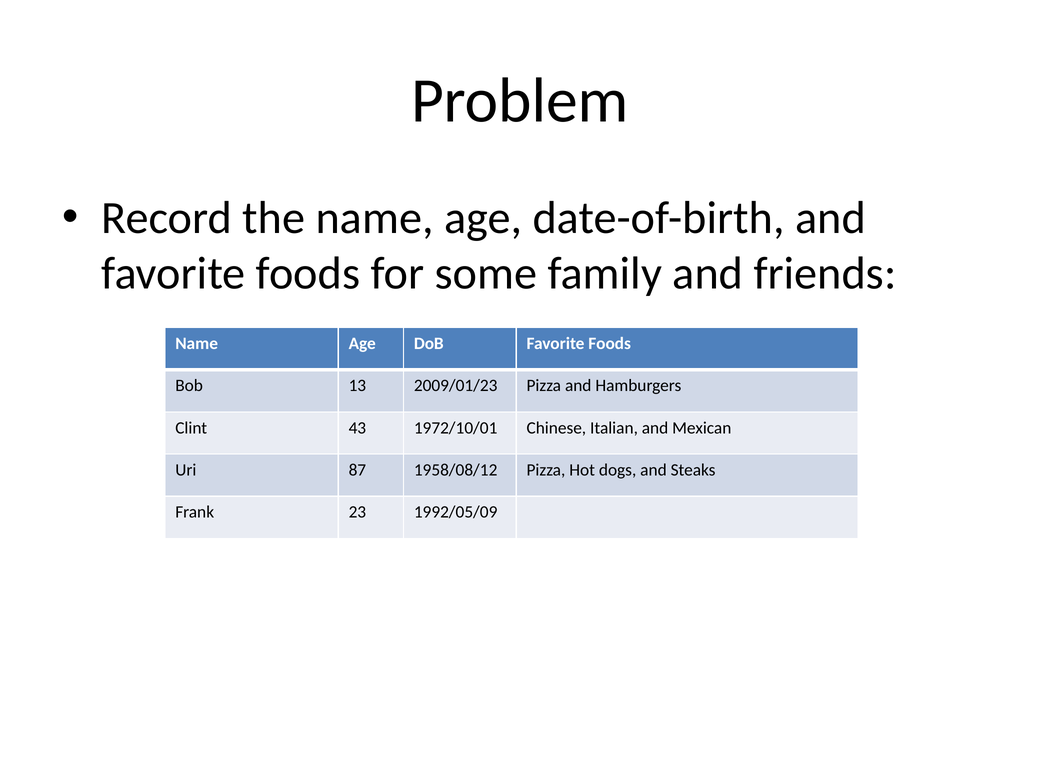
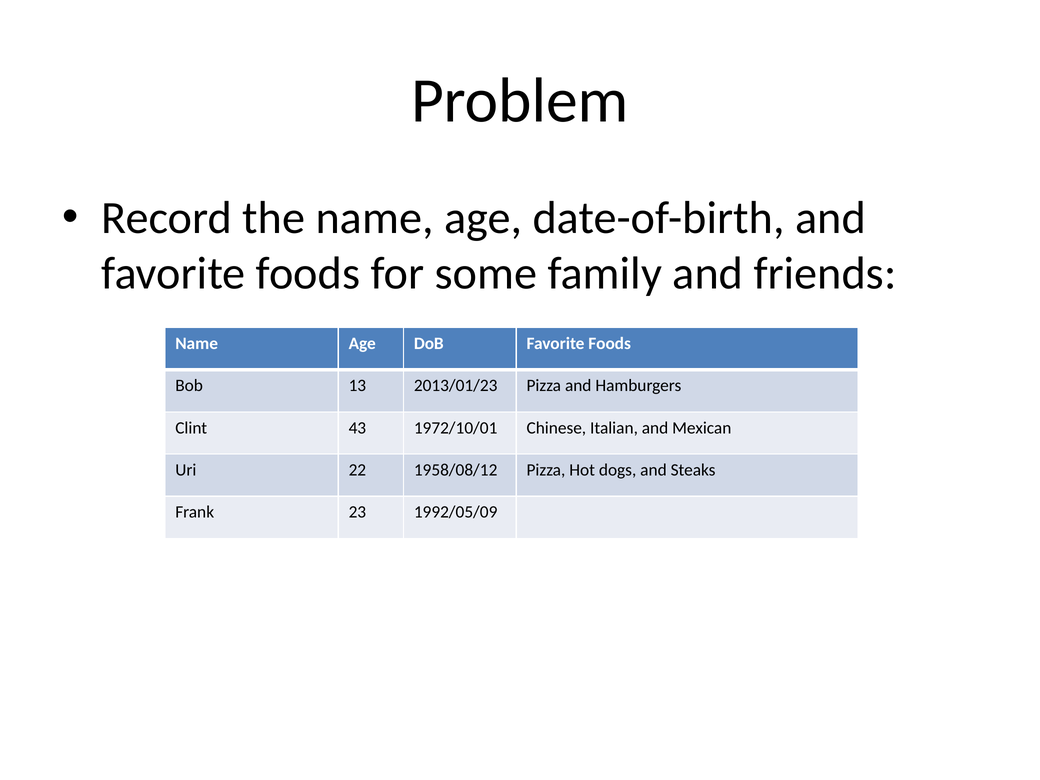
2009/01/23: 2009/01/23 -> 2013/01/23 (456, 386)
87: 87 -> 22 (357, 470)
